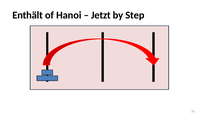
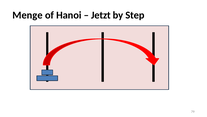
Enthält: Enthält -> Menge (28, 15)
